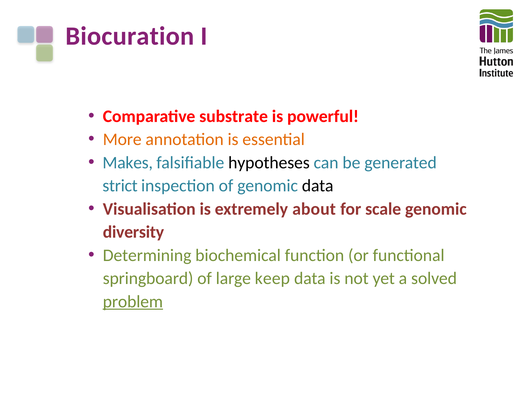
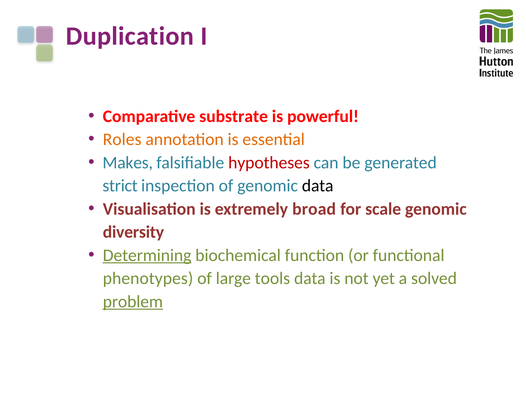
Biocuration: Biocuration -> Duplication (130, 36)
More: More -> Roles (122, 139)
hypotheses colour: black -> red (269, 162)
about: about -> broad (314, 209)
Determining underline: none -> present (147, 255)
springboard: springboard -> phenotypes (148, 278)
keep: keep -> tools (272, 278)
